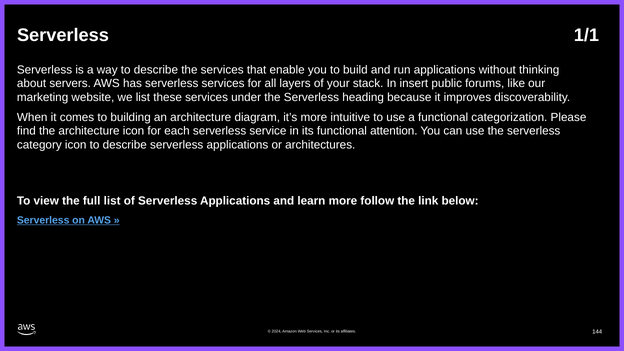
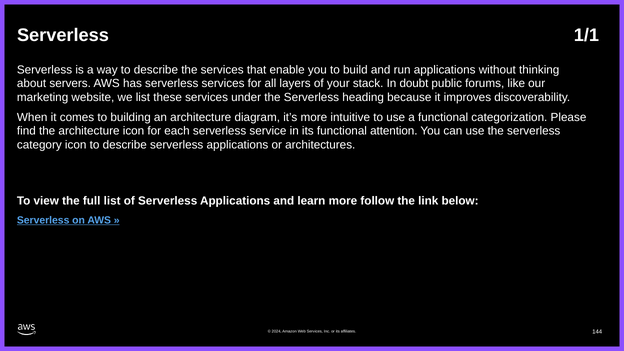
insert: insert -> doubt (414, 84)
